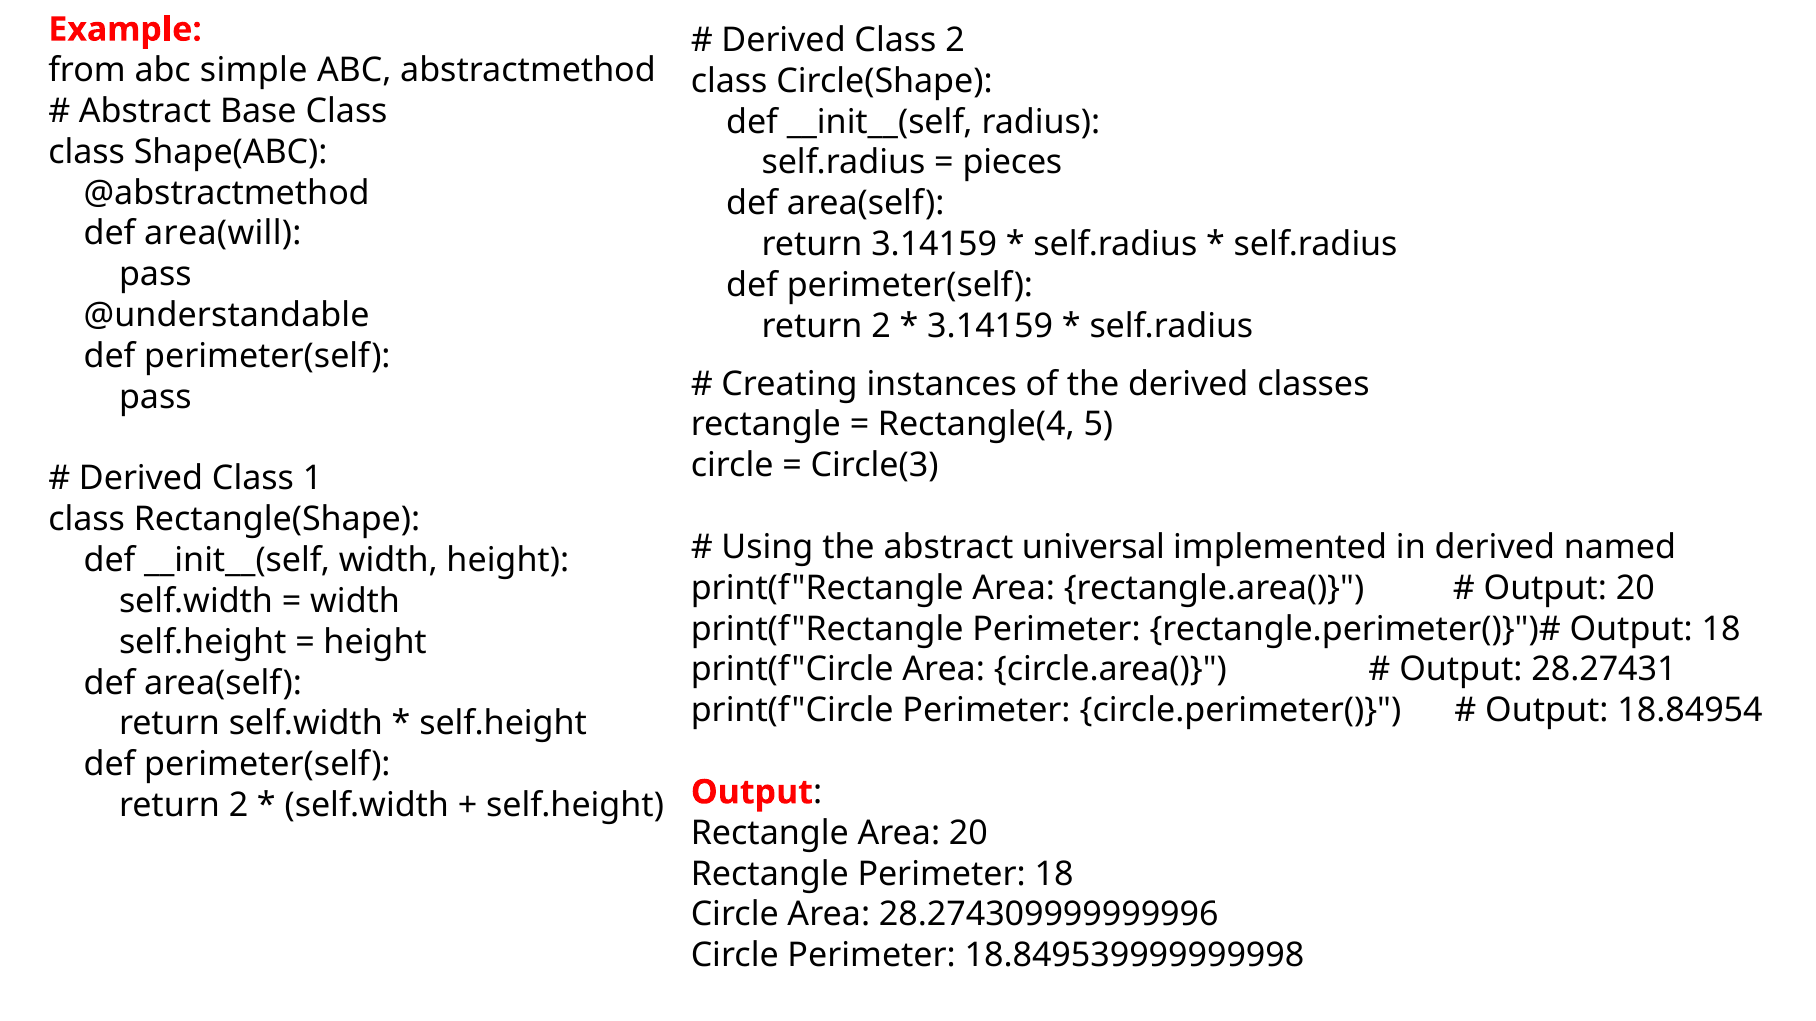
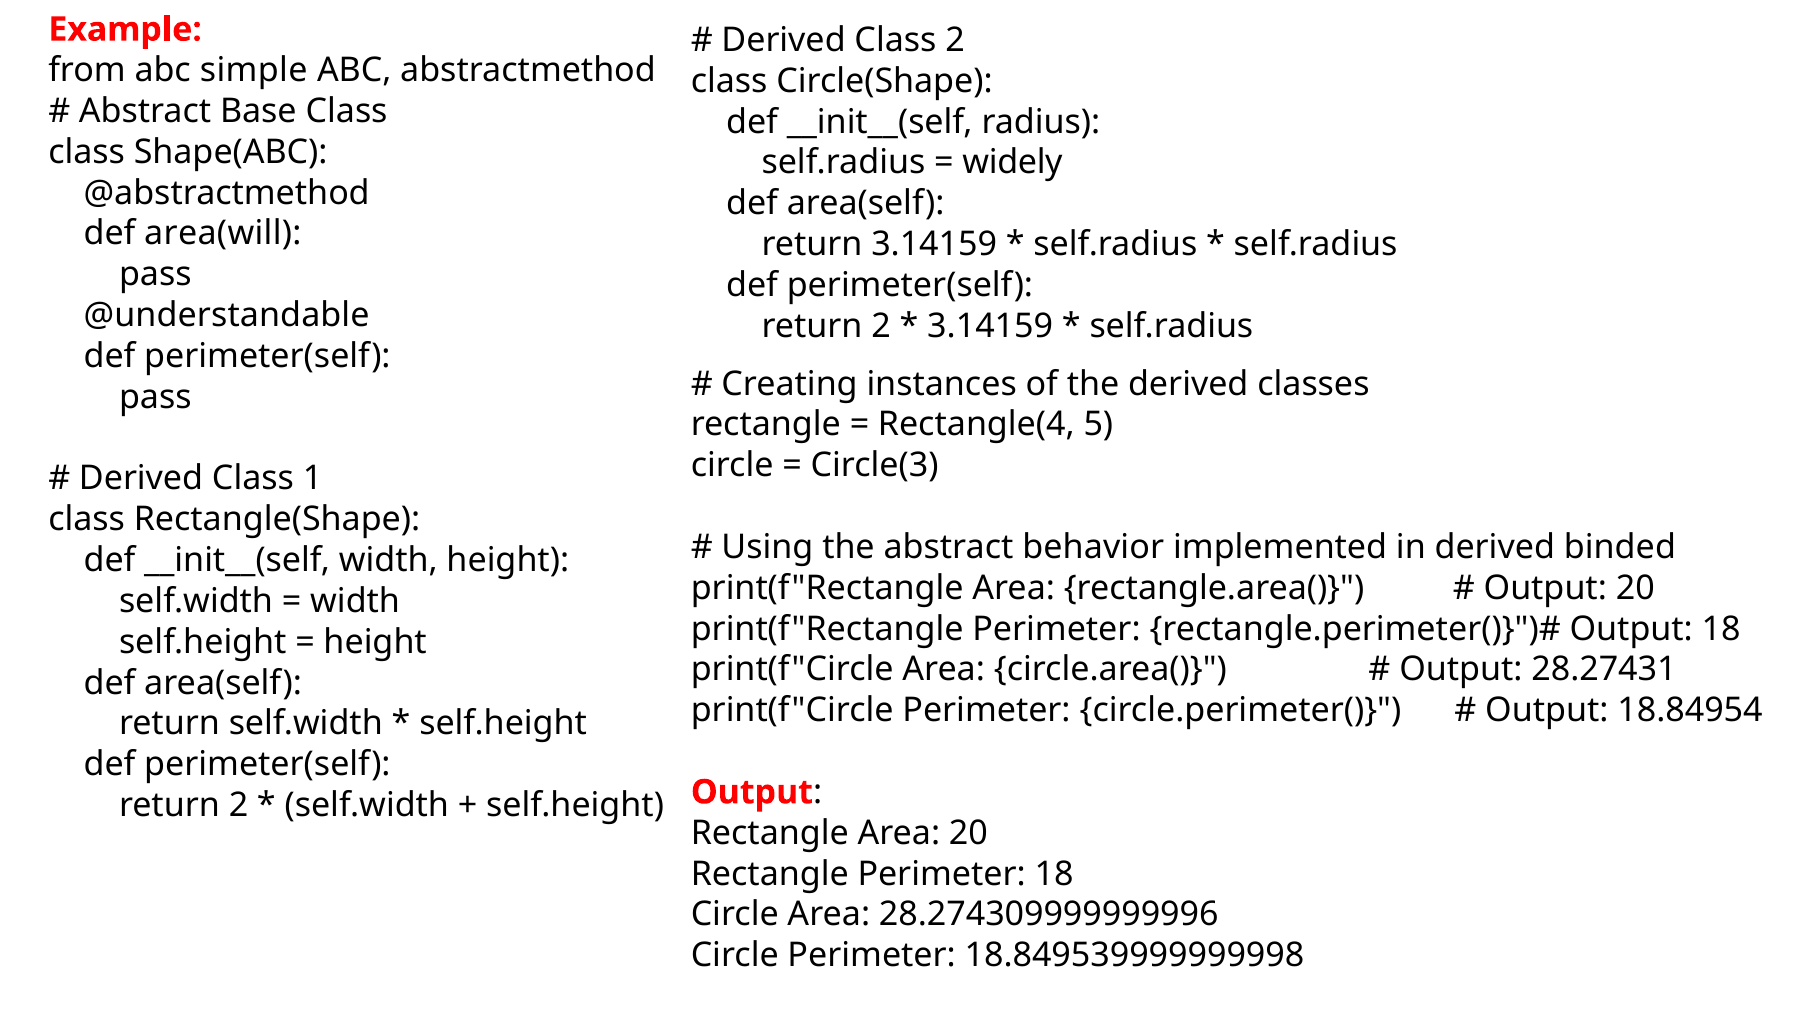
pieces: pieces -> widely (1013, 163)
universal: universal -> behavior (1093, 547)
named: named -> binded (1620, 547)
